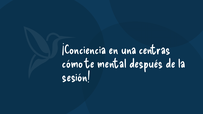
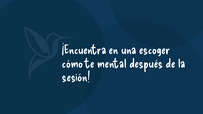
¡Conciencia: ¡Conciencia -> ¡Encuentra (84, 50)
centras: centras -> escoger (155, 50)
